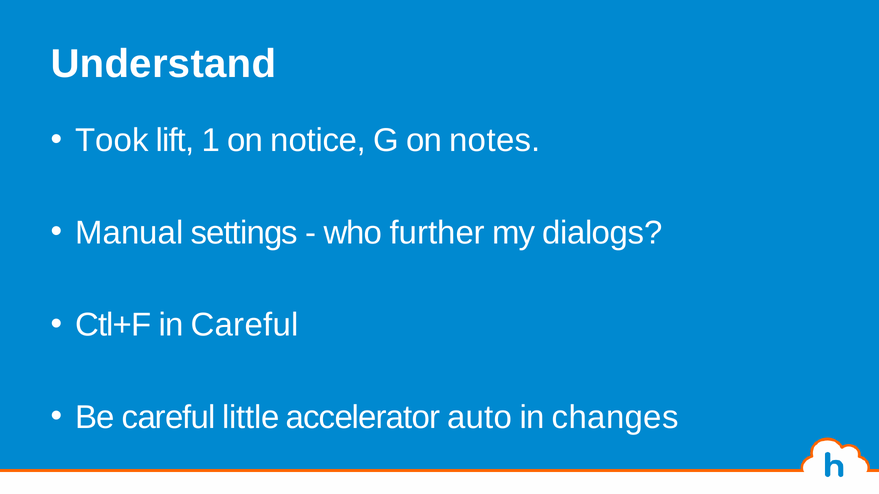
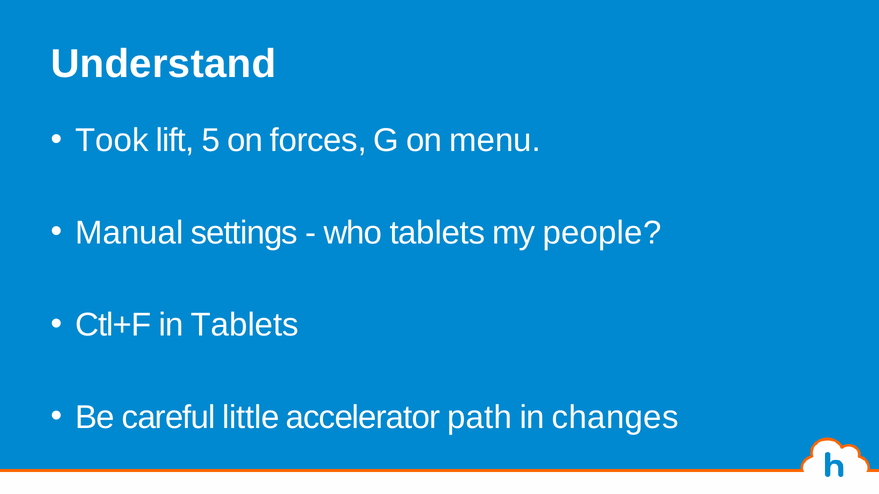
1: 1 -> 5 (211, 141)
notice: notice -> forces (318, 141)
notes: notes -> menu (495, 141)
who further: further -> tablets (437, 233)
dialogs: dialogs -> people (602, 233)
in Careful: Careful -> Tablets (245, 325)
auto: auto -> path (480, 418)
